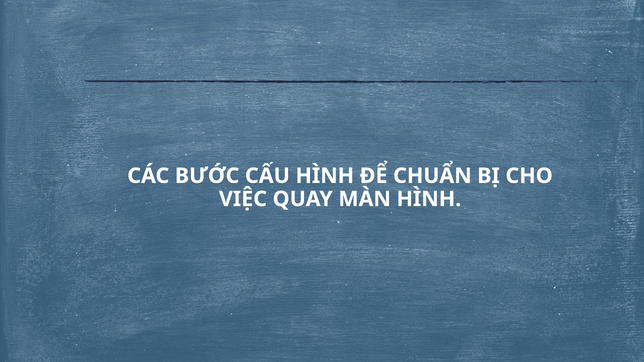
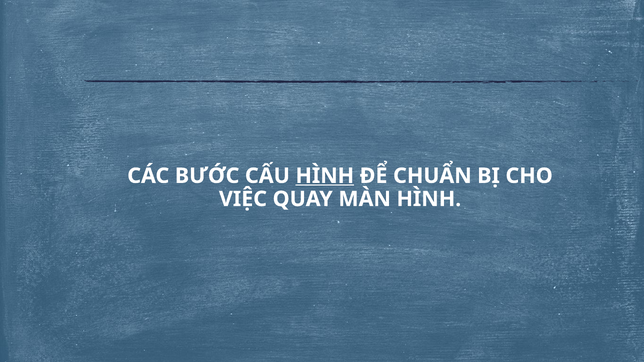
HÌNH underline: none -> present (325, 176)
